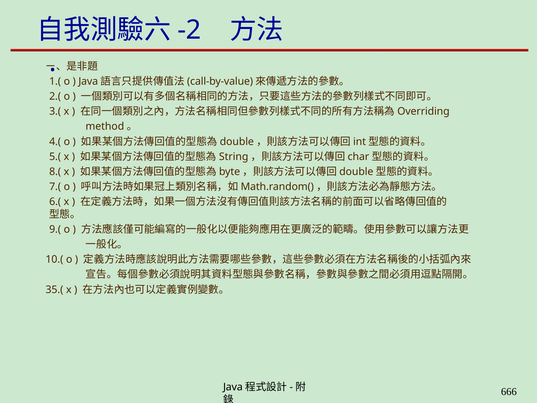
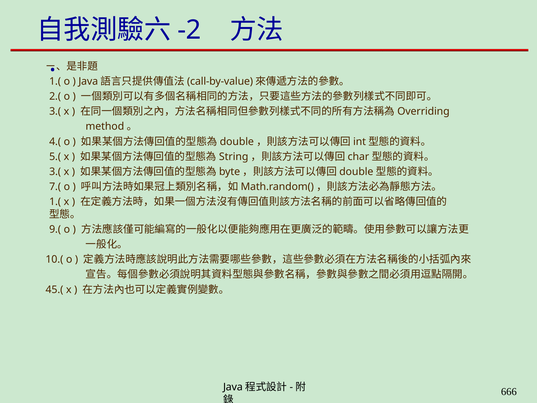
8.(: 8.( -> 3.( (55, 172)
6.(: 6.( -> 1.( (55, 202)
35.(: 35.( -> 45.( (54, 289)
